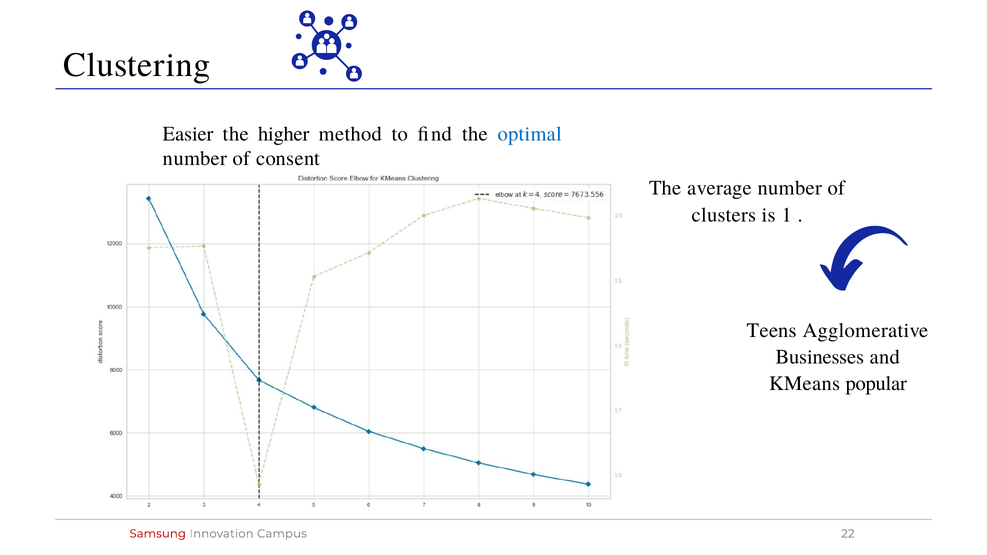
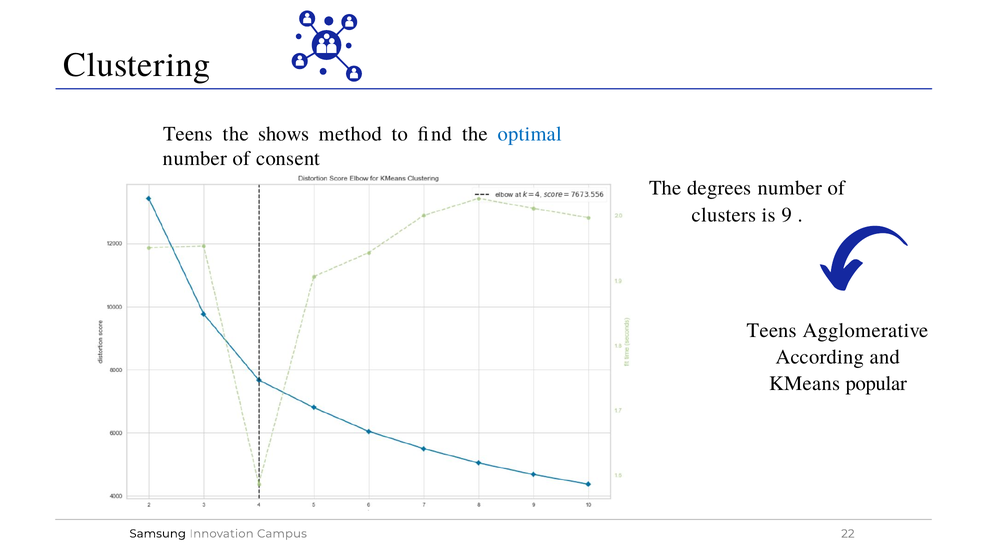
Easier: Easier -> Teens (188, 134)
higher: higher -> shows (284, 134)
average: average -> degrees (719, 188)
1: 1 -> 9 (787, 215)
Businesses: Businesses -> According (820, 357)
Samsung colour: red -> black (158, 534)
